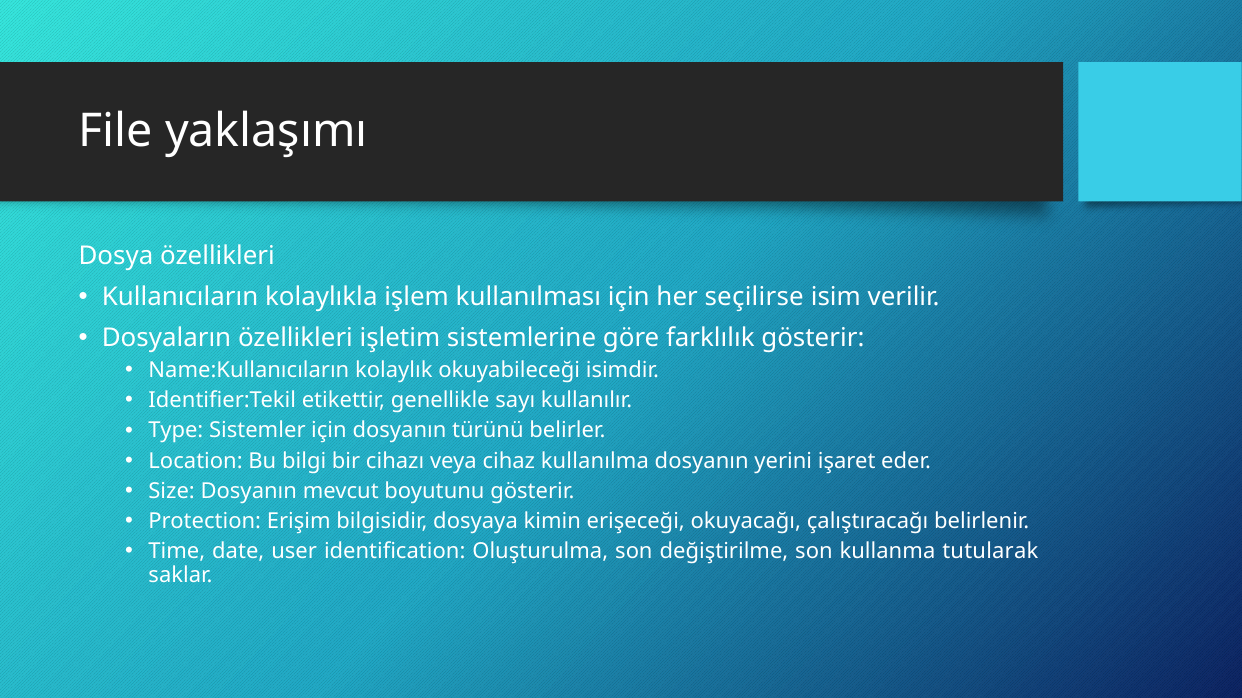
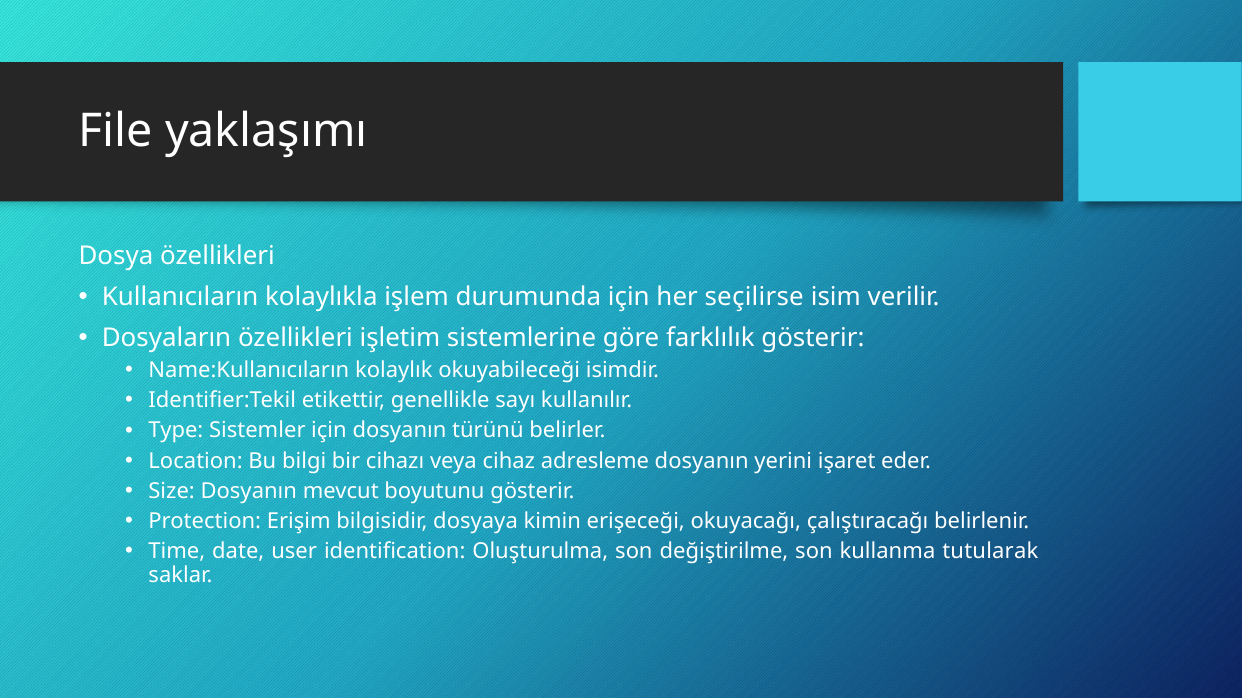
kullanılması: kullanılması -> durumunda (528, 297)
kullanılma: kullanılma -> adresleme (595, 461)
